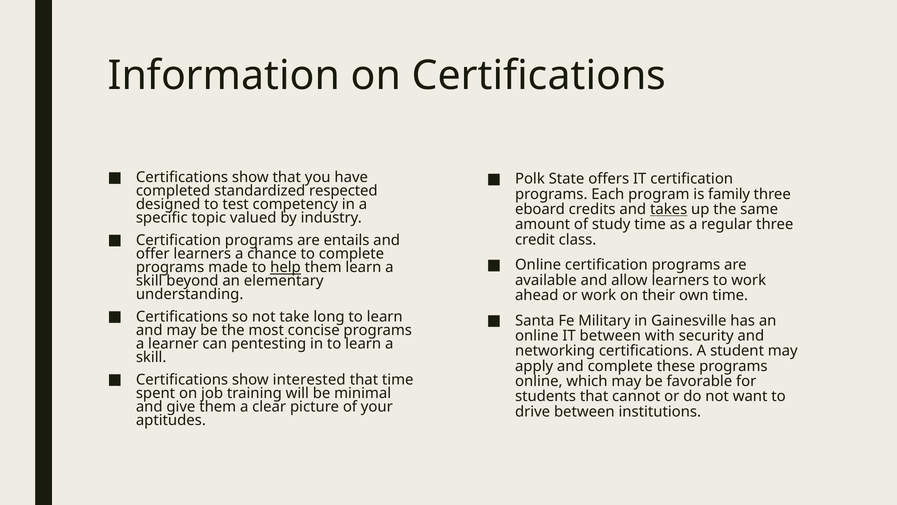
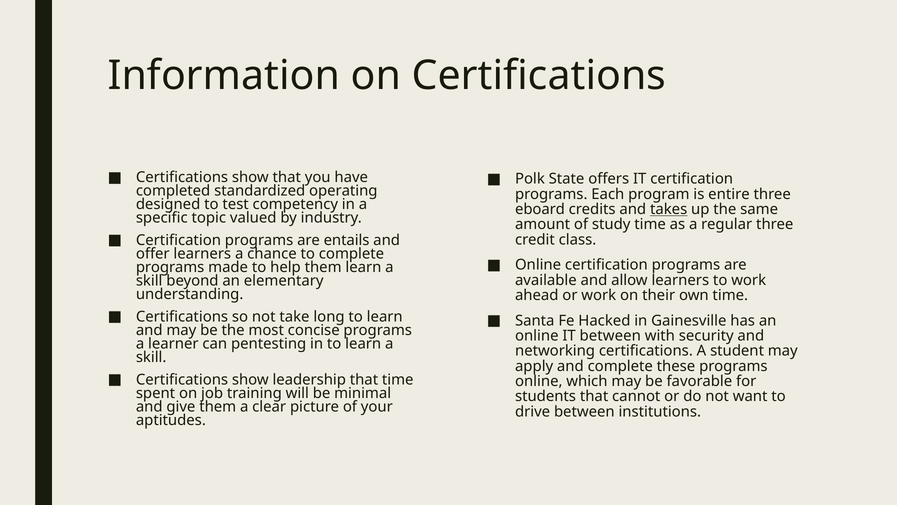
respected: respected -> operating (343, 191)
family: family -> entire (729, 194)
help underline: present -> none (285, 267)
Military: Military -> Hacked (604, 320)
interested: interested -> leadership (309, 380)
